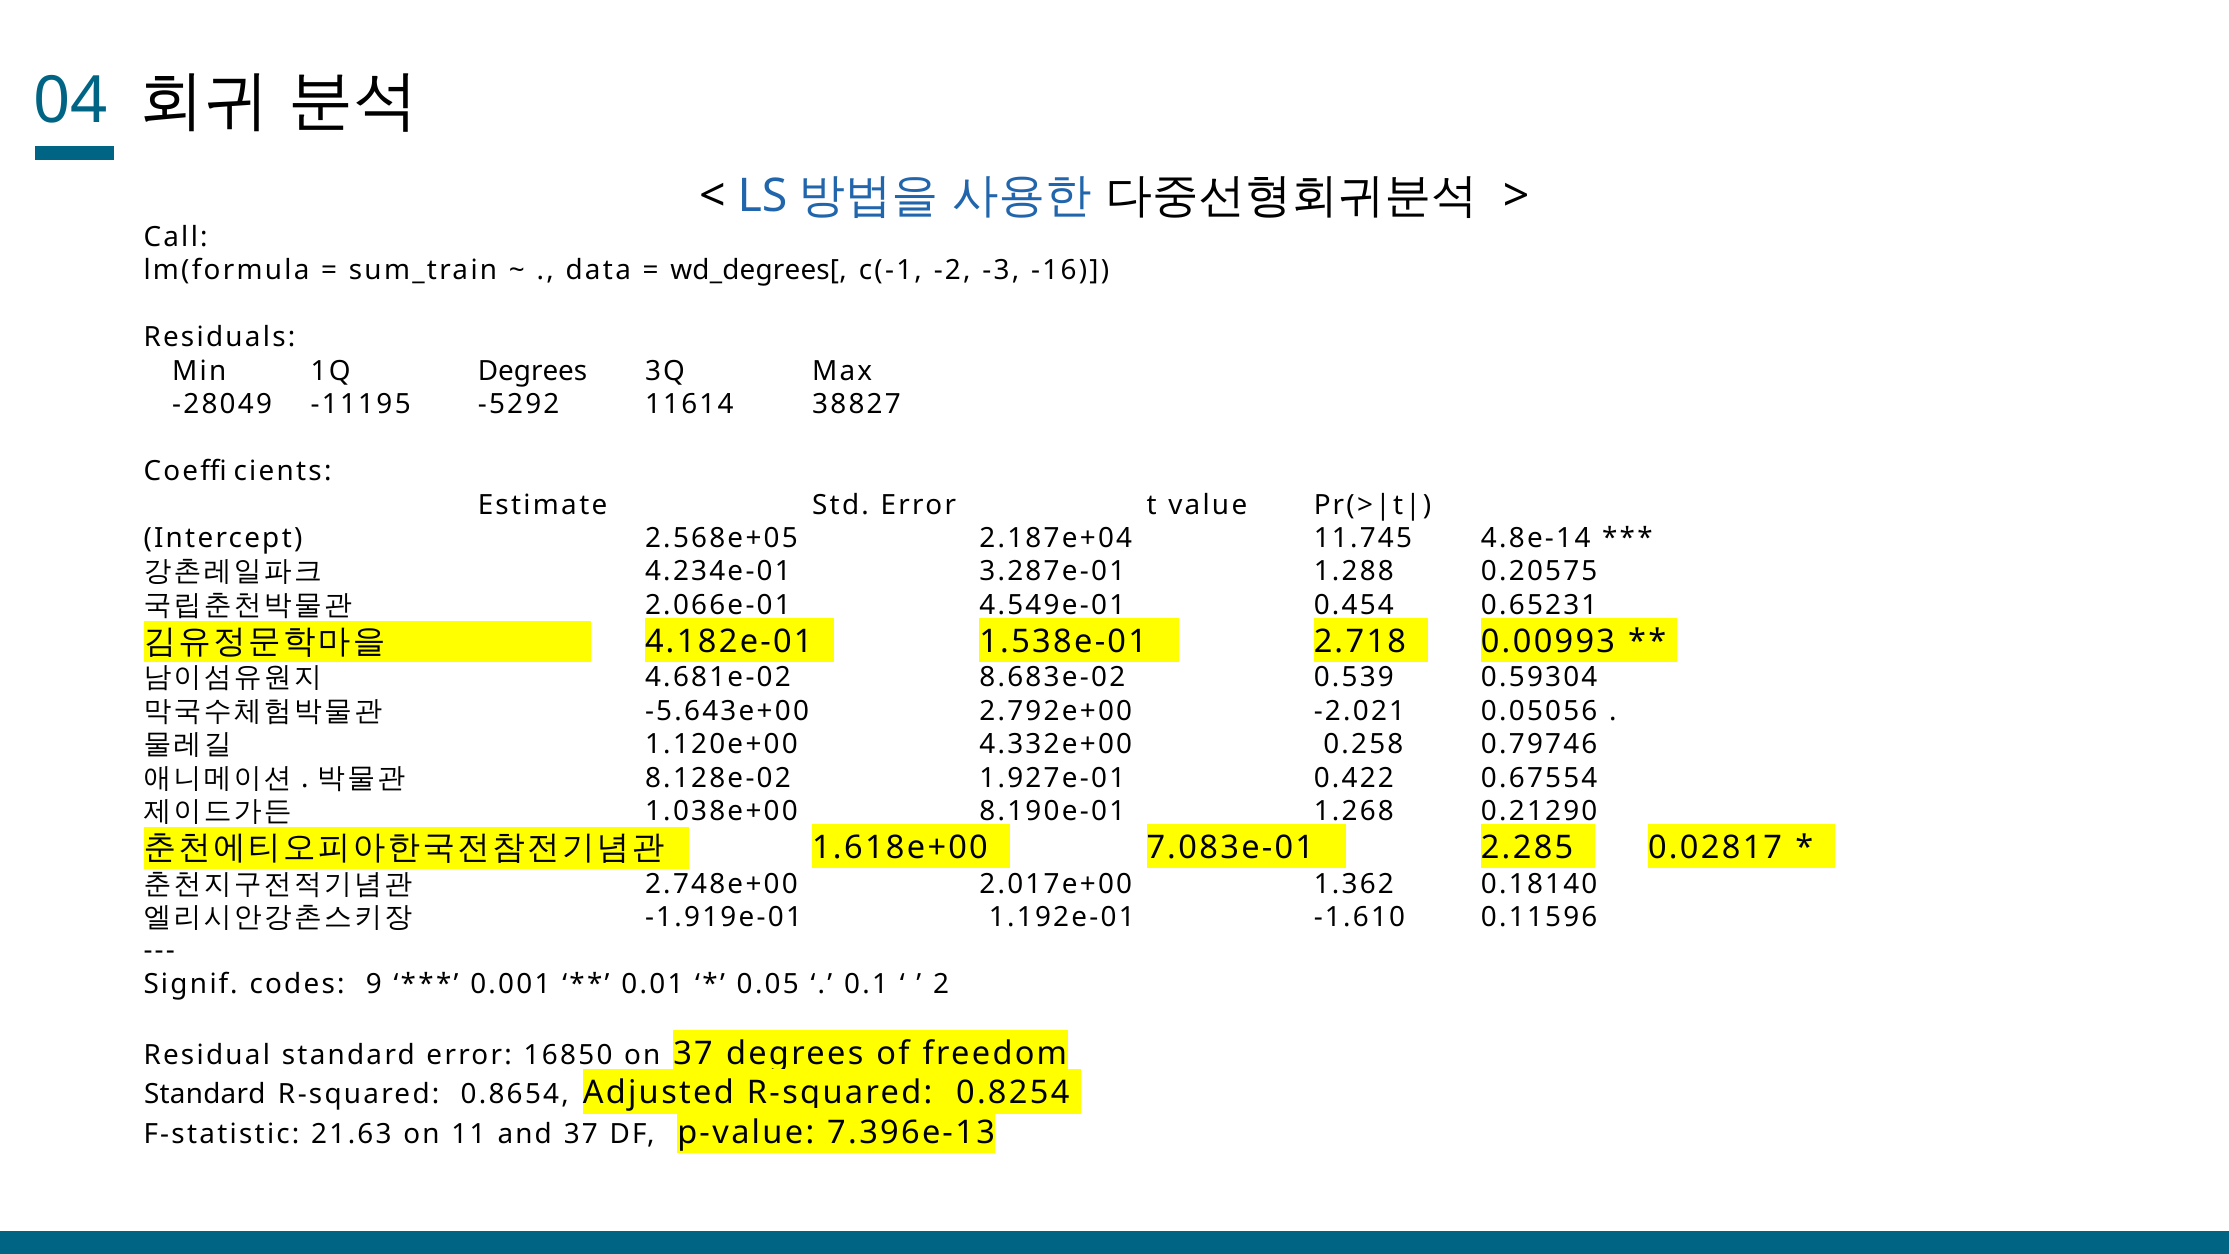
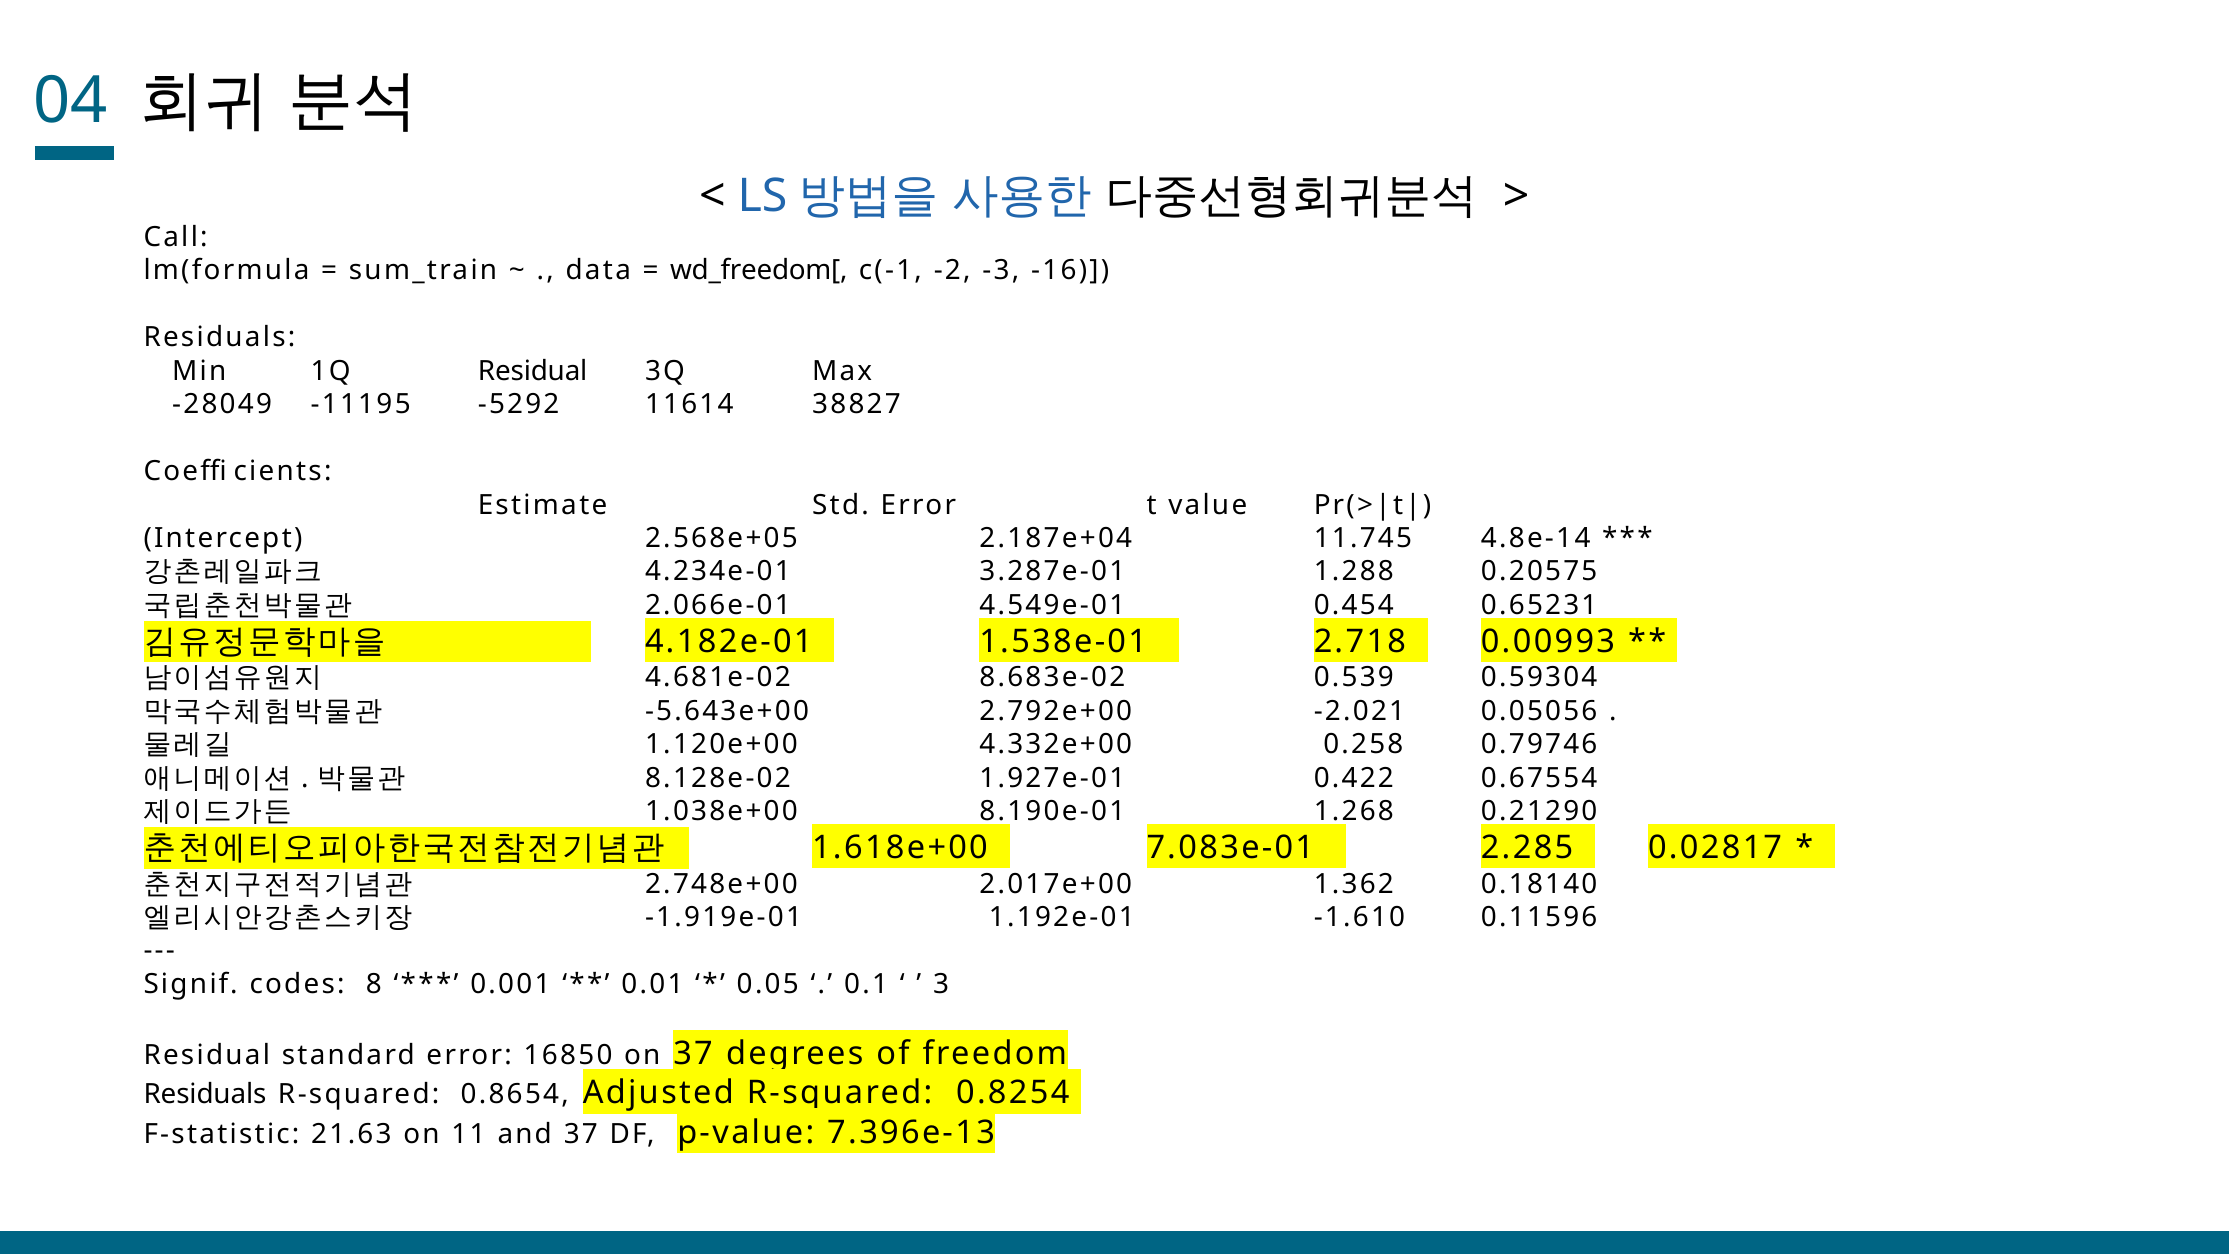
wd_degrees[: wd_degrees[ -> wd_freedom[ (759, 271)
1Q Degrees: Degrees -> Residual (533, 371)
9: 9 -> 8 (374, 984)
2: 2 -> 3 (941, 984)
Standard: Standard -> Residuals (205, 1095)
